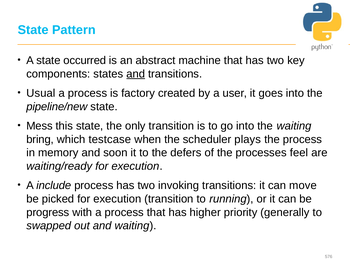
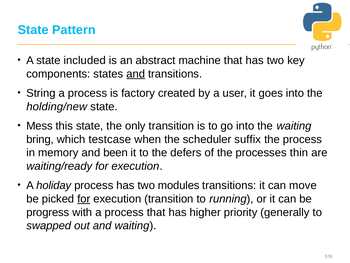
occurred: occurred -> included (85, 60)
Usual: Usual -> String (41, 93)
pipeline/new: pipeline/new -> holding/new (57, 106)
plays: plays -> suffix (248, 139)
soon: soon -> been (116, 152)
feel: feel -> thin (299, 152)
include: include -> holiday (54, 185)
invoking: invoking -> modules (179, 185)
for underline: none -> present (84, 198)
